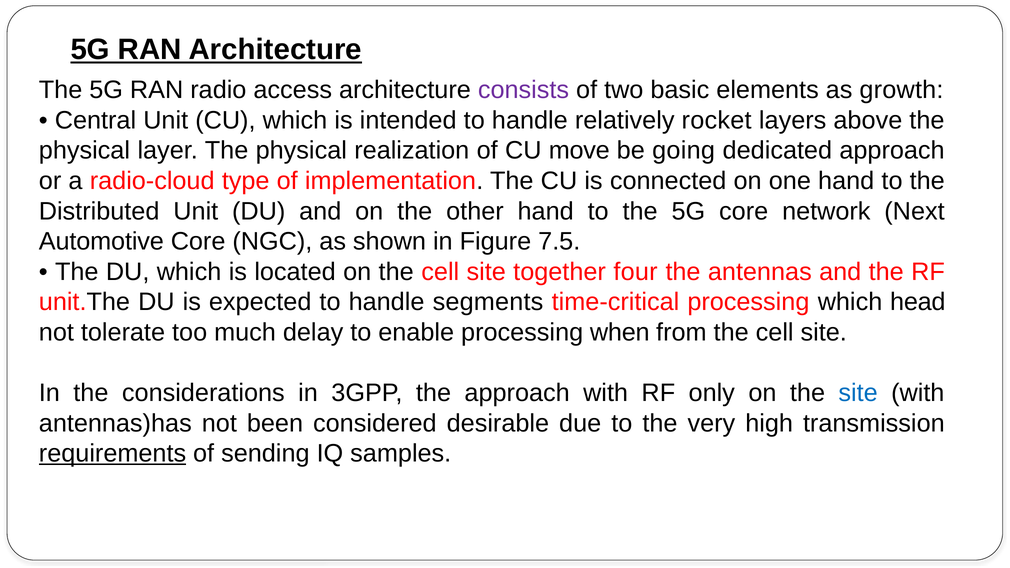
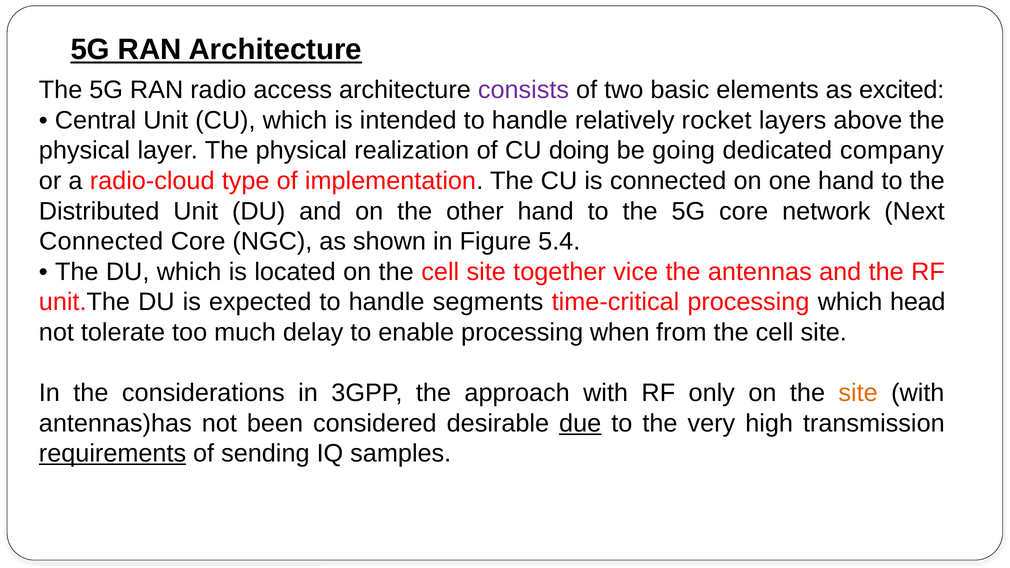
growth: growth -> excited (902, 90)
move: move -> doing (579, 151)
dedicated approach: approach -> company (892, 151)
Automotive: Automotive -> Connected (101, 242)
7.5: 7.5 -> 5.4 (559, 242)
four: four -> vice (636, 272)
site colour: blue -> orange (858, 393)
due underline: none -> present (580, 423)
